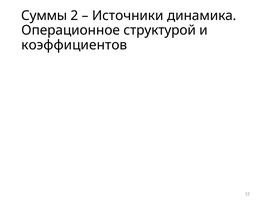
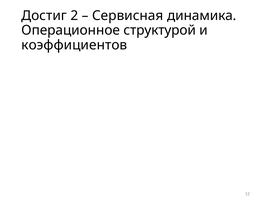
Суммы: Суммы -> Достиг (44, 16)
Источники: Источники -> Сервисная (128, 16)
